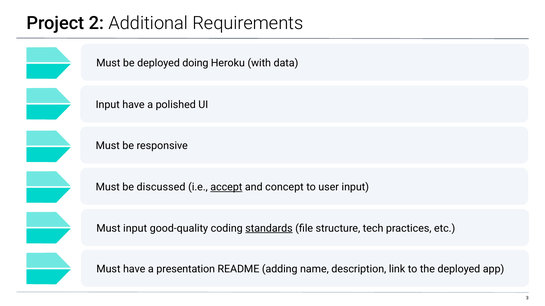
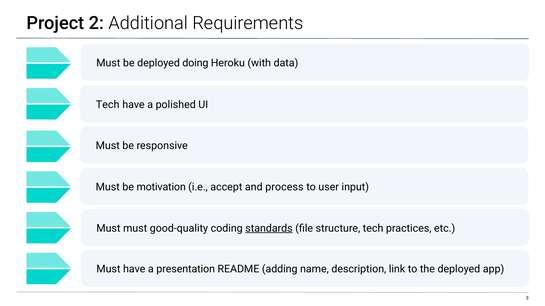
Input: Input -> Tech (108, 105)
discussed: discussed -> motivation (161, 187)
accept underline: present -> none (226, 187)
concept: concept -> process (284, 187)
Must input: input -> must (135, 229)
